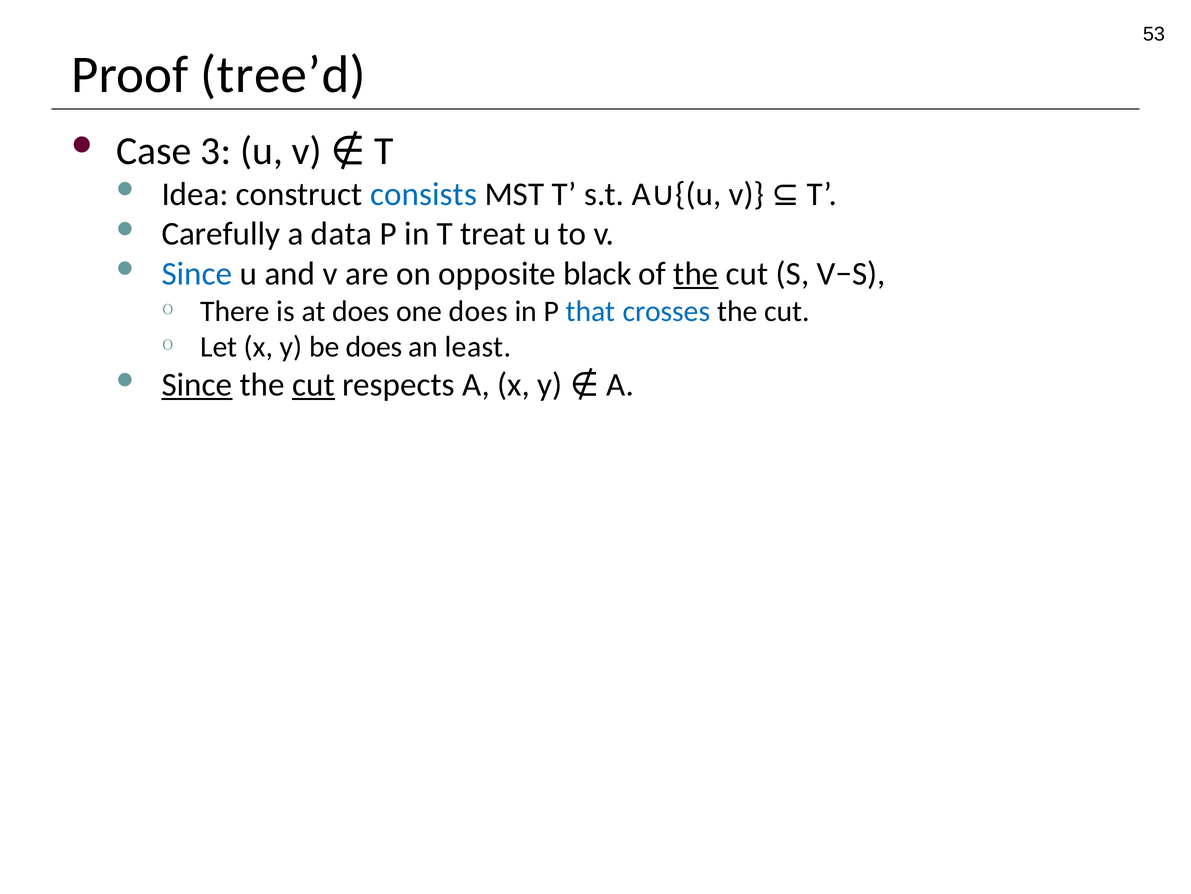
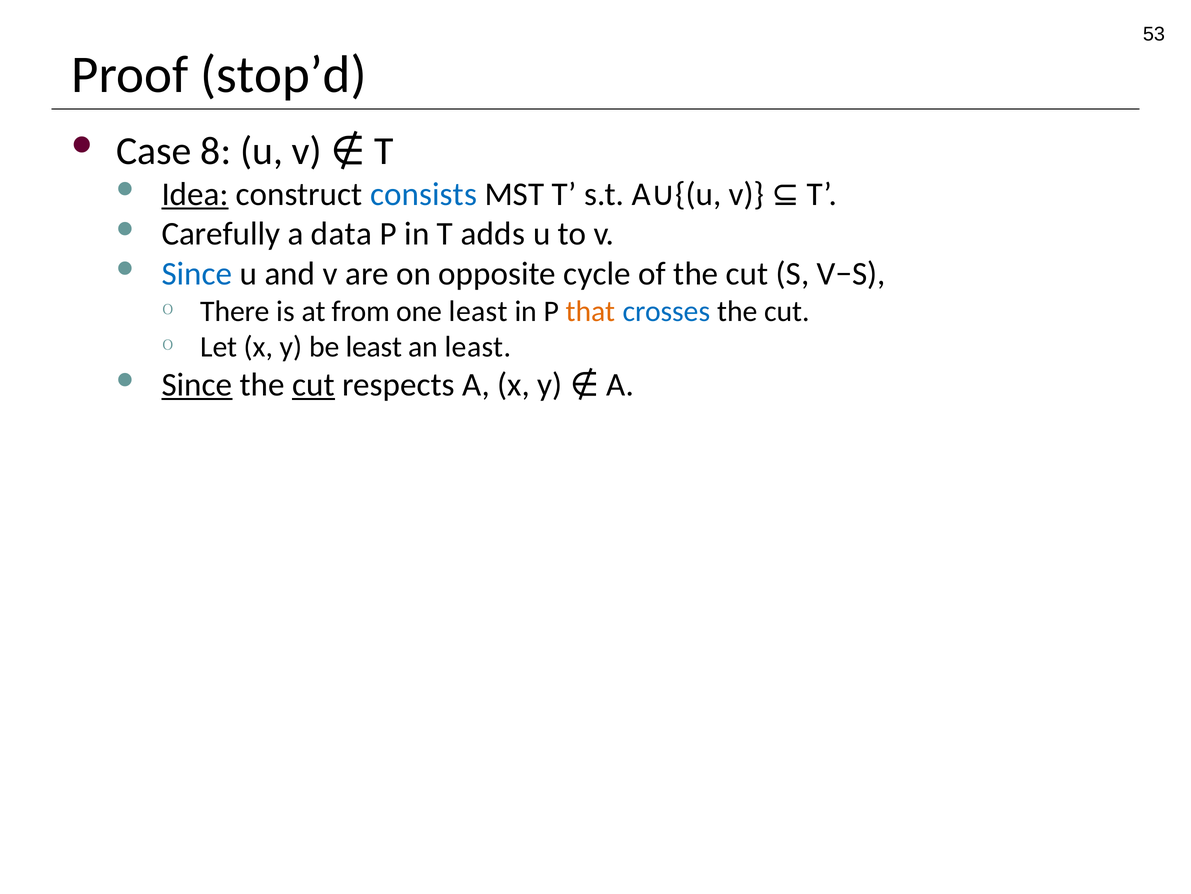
tree’d: tree’d -> stop’d (283, 75)
3: 3 -> 8 (216, 151)
Idea underline: none -> present (195, 194)
treat: treat -> adds (493, 234)
black: black -> cycle (597, 273)
the underline: present -> none (696, 273)
at does: does -> from (361, 311)
one does: does -> least (478, 311)
that colour: blue -> orange (591, 311)
be does: does -> least (374, 347)
